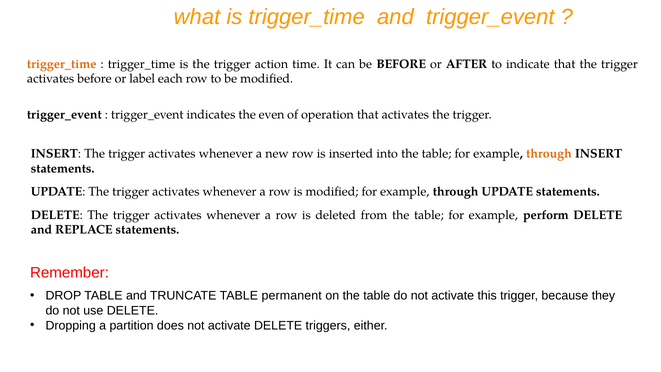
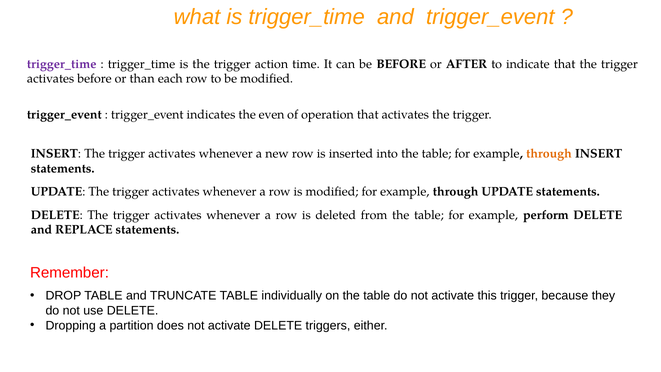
trigger_time colour: orange -> purple (62, 64)
label: label -> than (142, 79)
permanent: permanent -> individually (292, 296)
